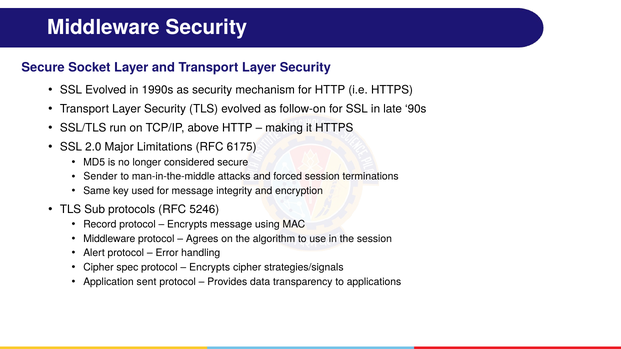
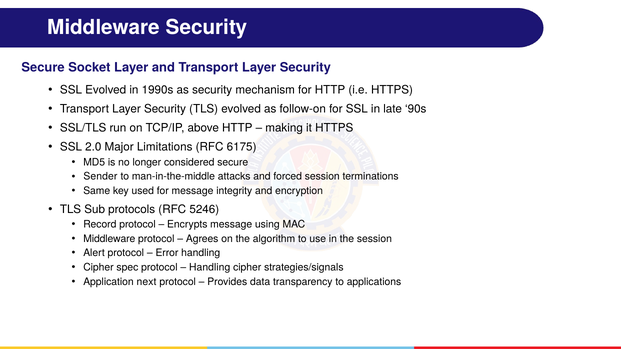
Encrypts: Encrypts -> Handling (210, 268)
sent: sent -> next (147, 282)
